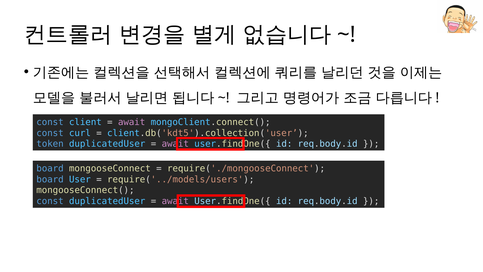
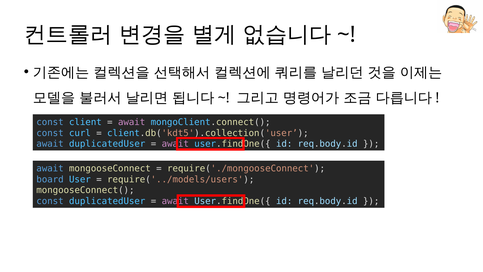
token: token -> await (50, 144)
board: board -> await (50, 168)
